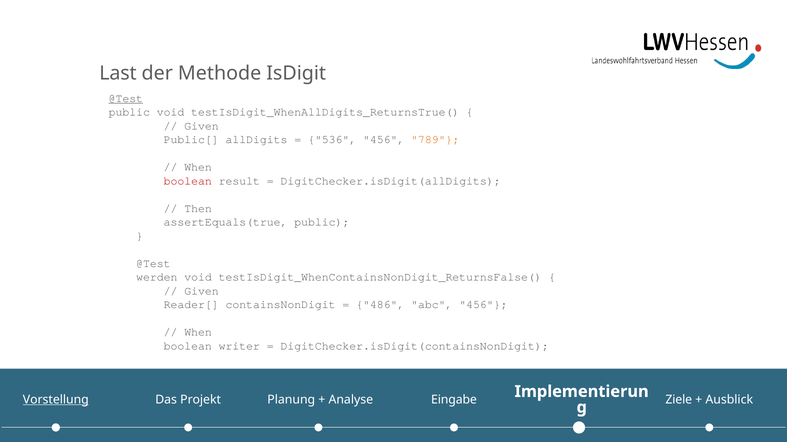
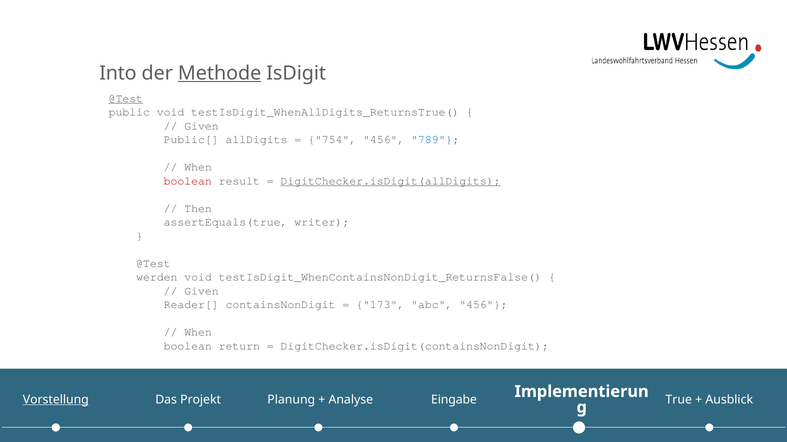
Last: Last -> Into (118, 73)
Methode underline: none -> present (220, 73)
536: 536 -> 754 (332, 140)
789 colour: orange -> blue (435, 140)
DigitChecker.isDigit(allDigits underline: none -> present (391, 181)
assertEquals(true public: public -> writer (322, 222)
486: 486 -> 173 (380, 305)
boolean writer: writer -> return (239, 346)
Ziele: Ziele -> True (679, 400)
